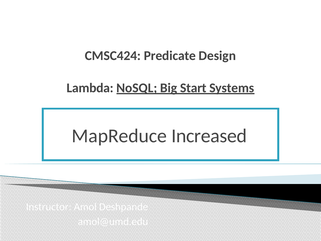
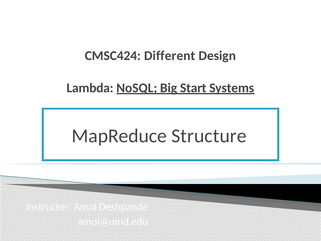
Predicate: Predicate -> Different (170, 56)
Increased: Increased -> Structure (209, 136)
